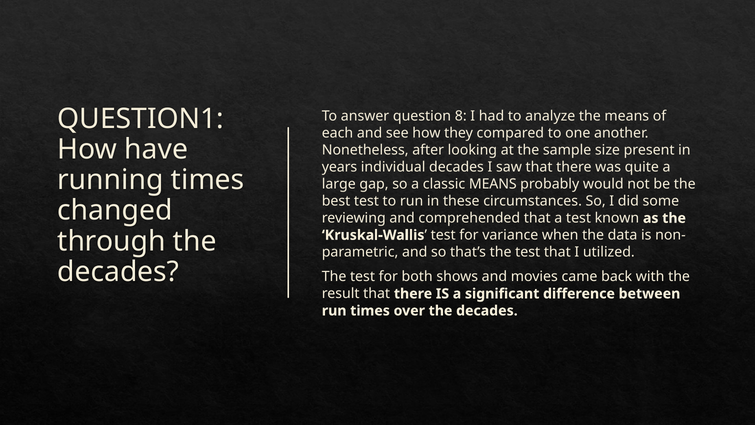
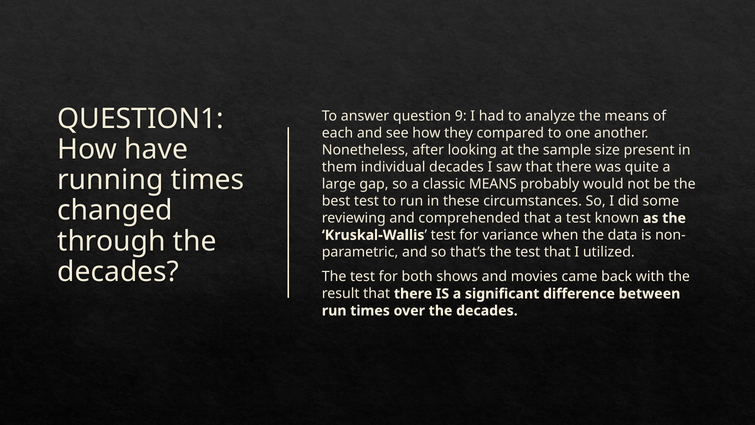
8: 8 -> 9 (461, 116)
years: years -> them (339, 167)
